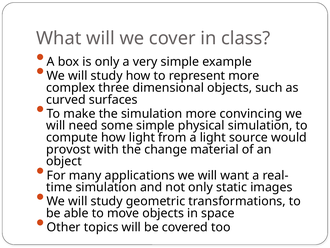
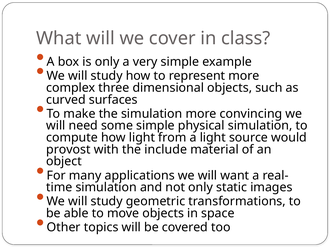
change: change -> include (166, 149)
